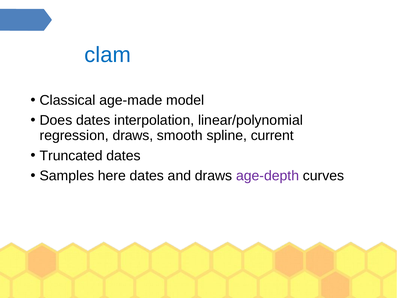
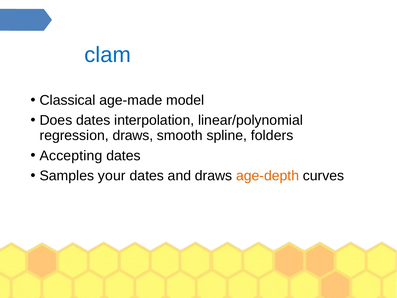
current: current -> folders (272, 135)
Truncated: Truncated -> Accepting (71, 155)
here: here -> your (112, 176)
age-depth colour: purple -> orange (268, 176)
